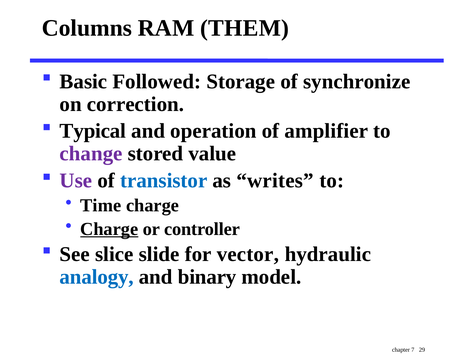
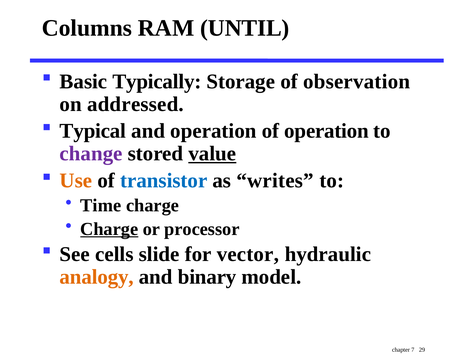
THEM: THEM -> UNTIL (245, 28)
Followed: Followed -> Typically (157, 81)
synchronize: synchronize -> observation (357, 81)
correction: correction -> addressed (135, 104)
of amplifier: amplifier -> operation (327, 131)
value underline: none -> present (212, 154)
Use colour: purple -> orange (76, 181)
controller: controller -> processor (202, 229)
slice: slice -> cells (114, 254)
analogy colour: blue -> orange (97, 277)
